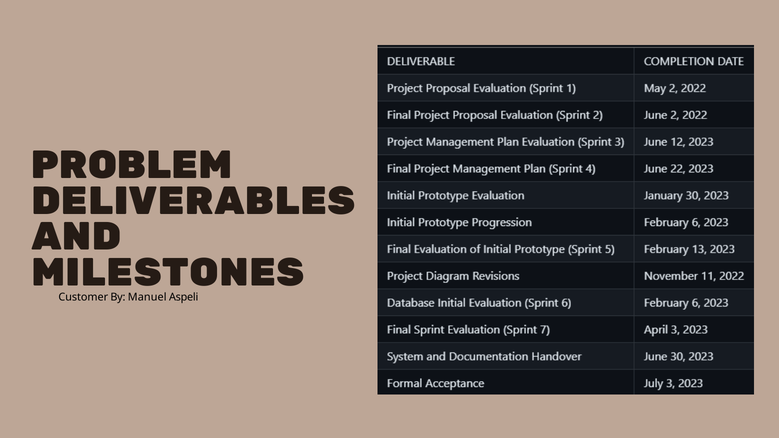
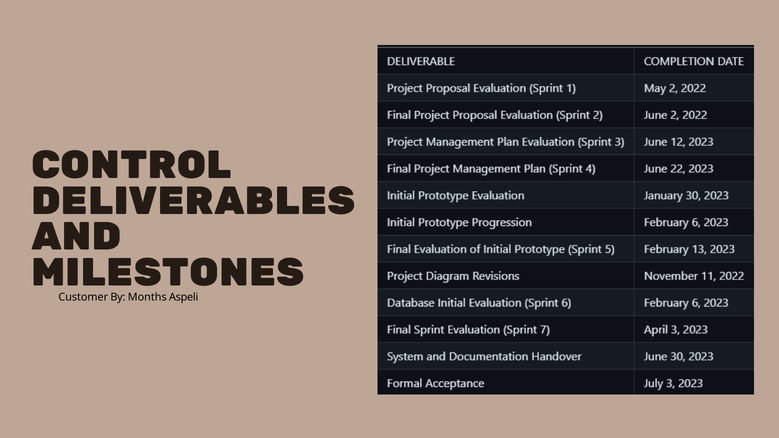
PROBLEM: PROBLEM -> CONTROL (131, 165)
Manuel: Manuel -> Months (147, 298)
